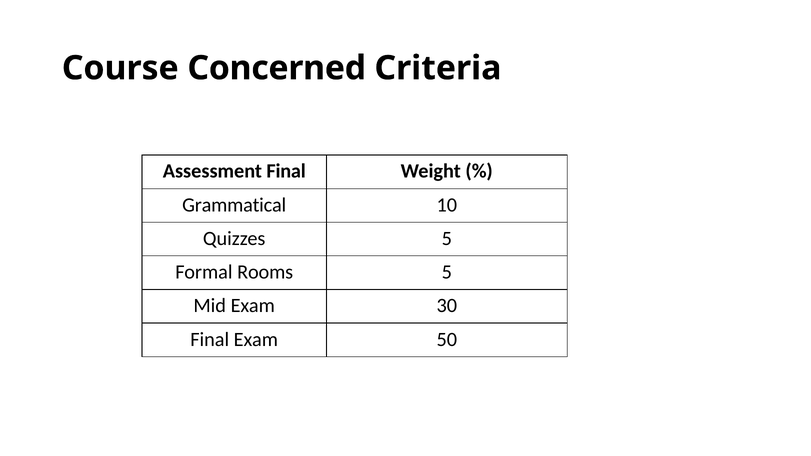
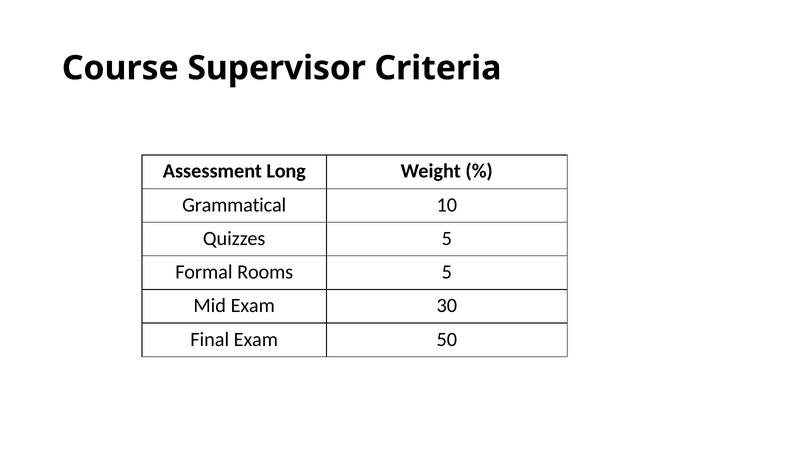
Concerned: Concerned -> Supervisor (277, 68)
Assessment Final: Final -> Long (286, 171)
